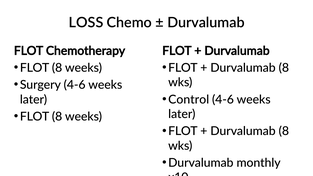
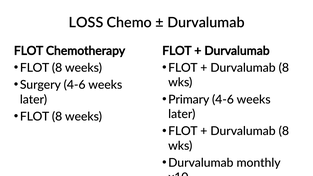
Control: Control -> Primary (189, 100)
